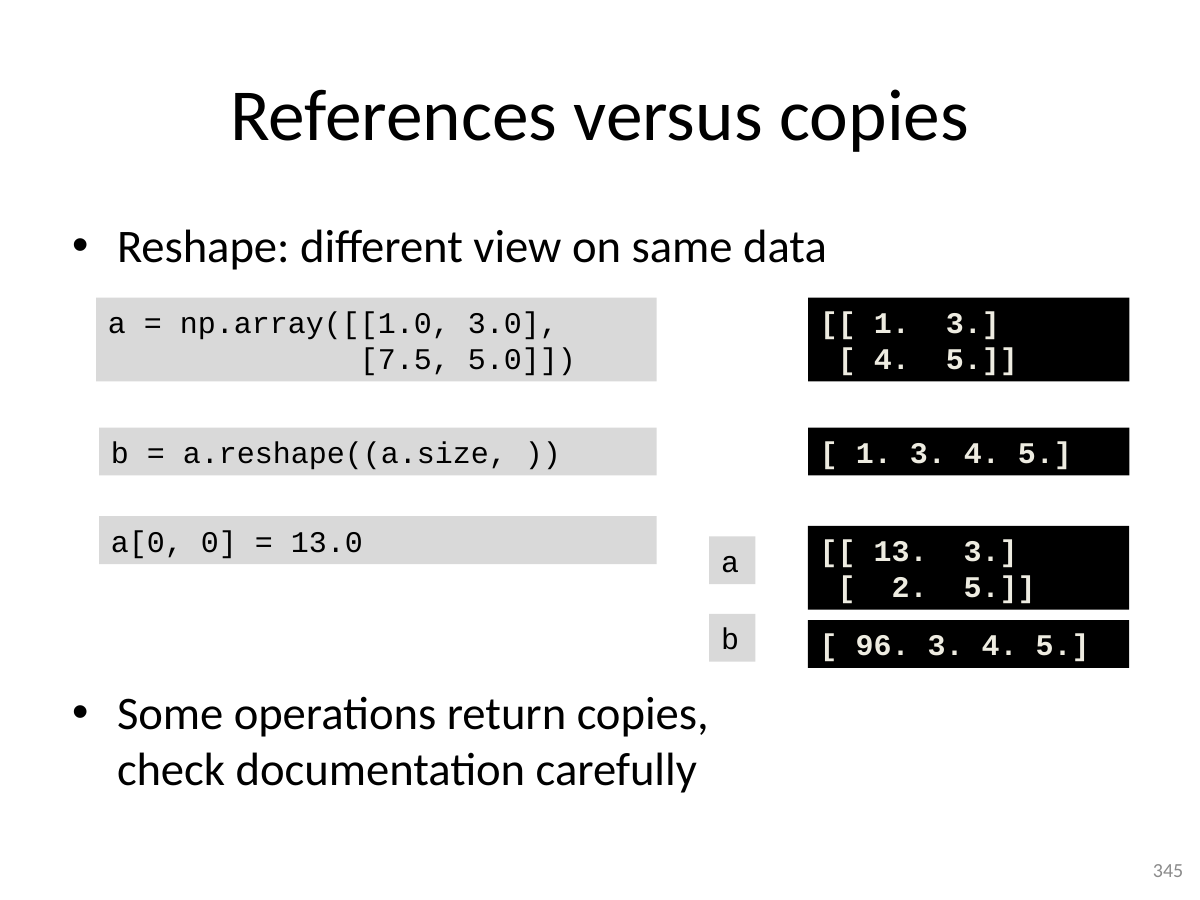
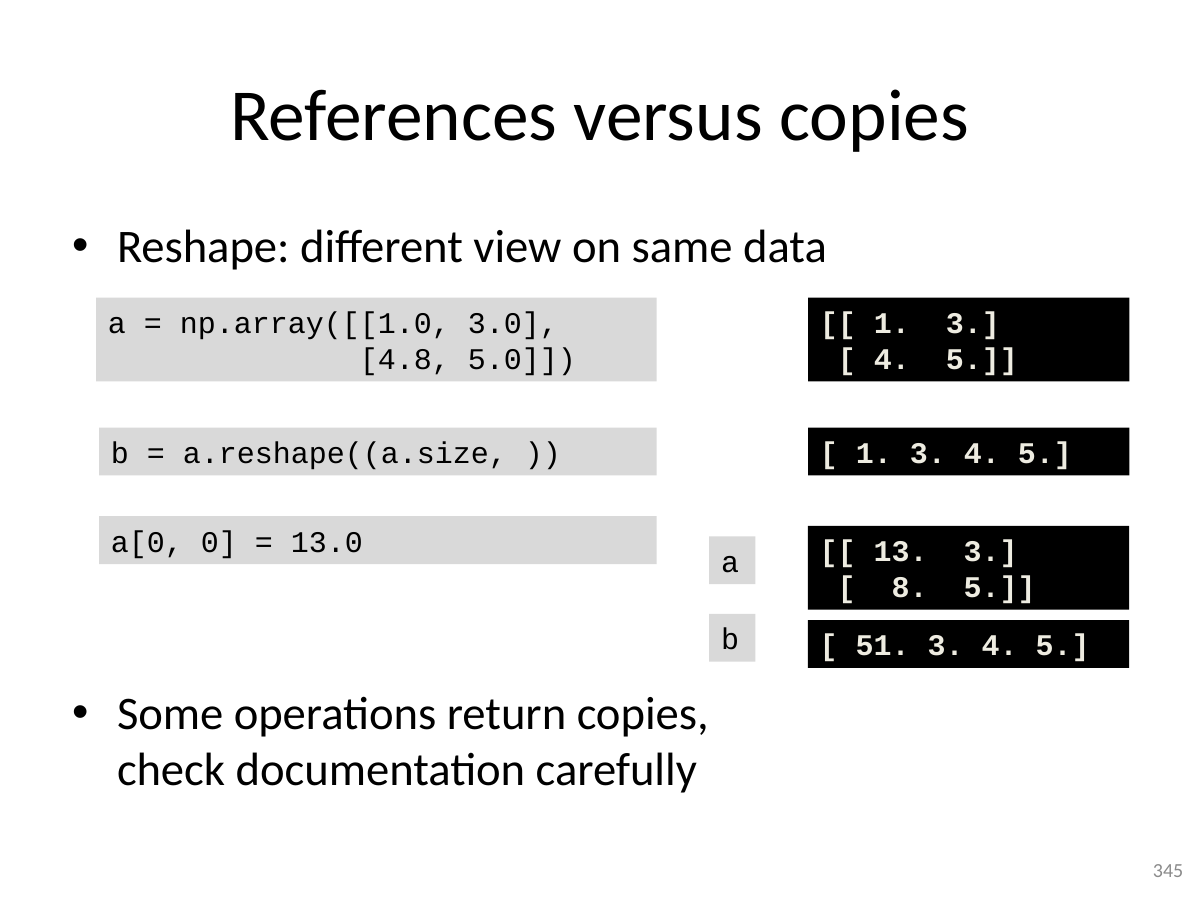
7.5: 7.5 -> 4.8 (405, 360)
2: 2 -> 8 (910, 588)
96: 96 -> 51 (883, 646)
